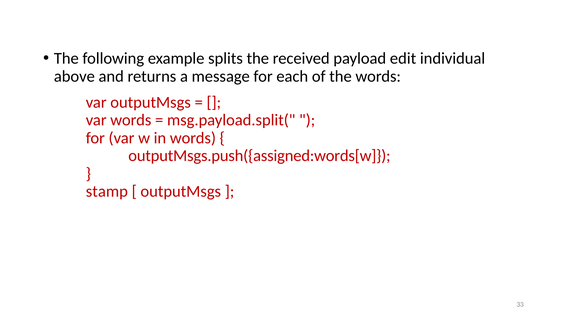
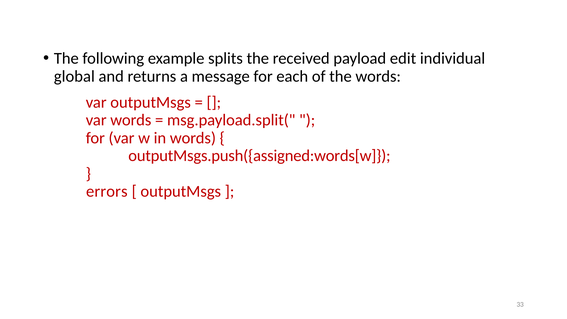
above: above -> global (74, 76)
stamp: stamp -> errors (107, 191)
